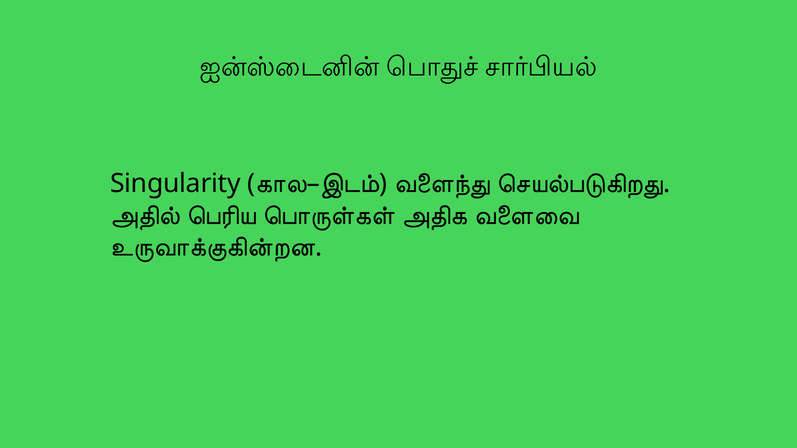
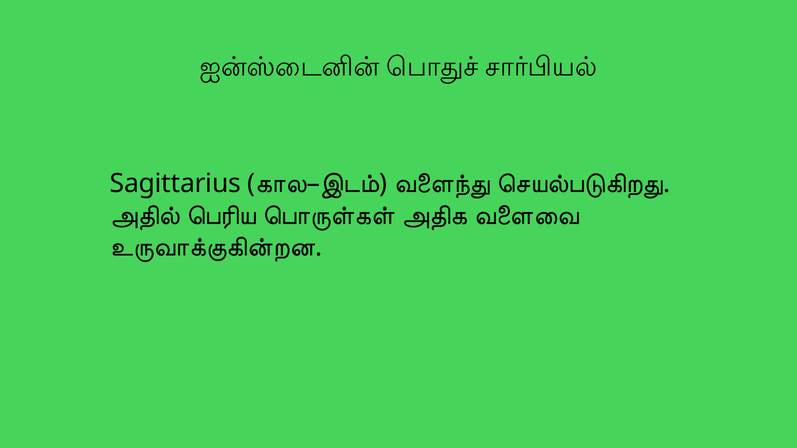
Singularity: Singularity -> Sagittarius (175, 184)
